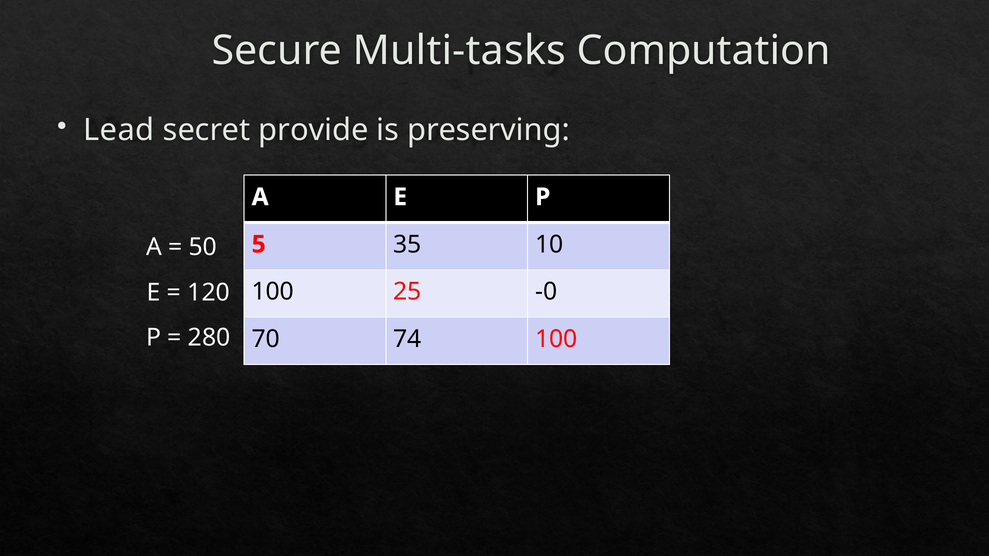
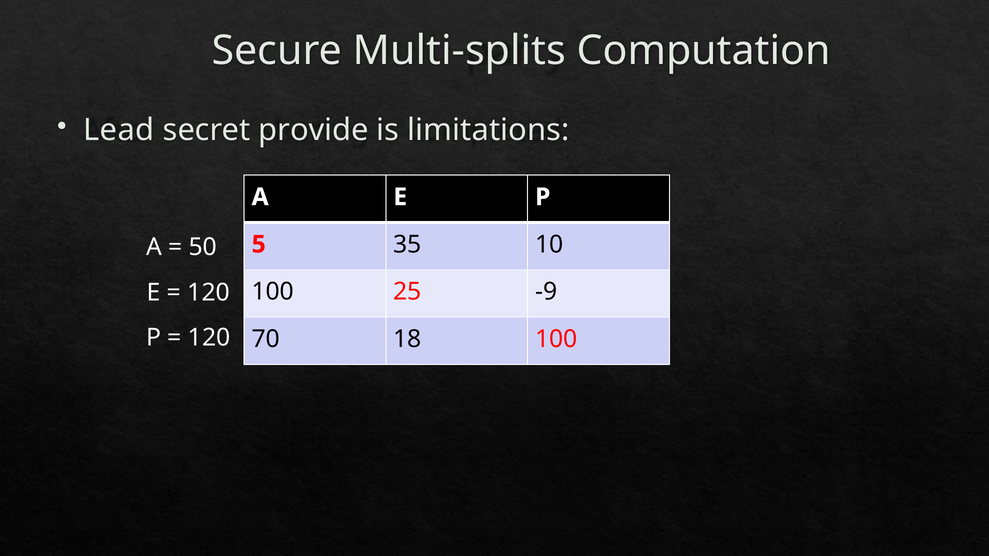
Multi-tasks: Multi-tasks -> Multi-splits (459, 51)
preserving: preserving -> limitations (488, 130)
-0: -0 -> -9 (546, 292)
280: 280 -> 120 (209, 338)
74: 74 -> 18 (407, 339)
